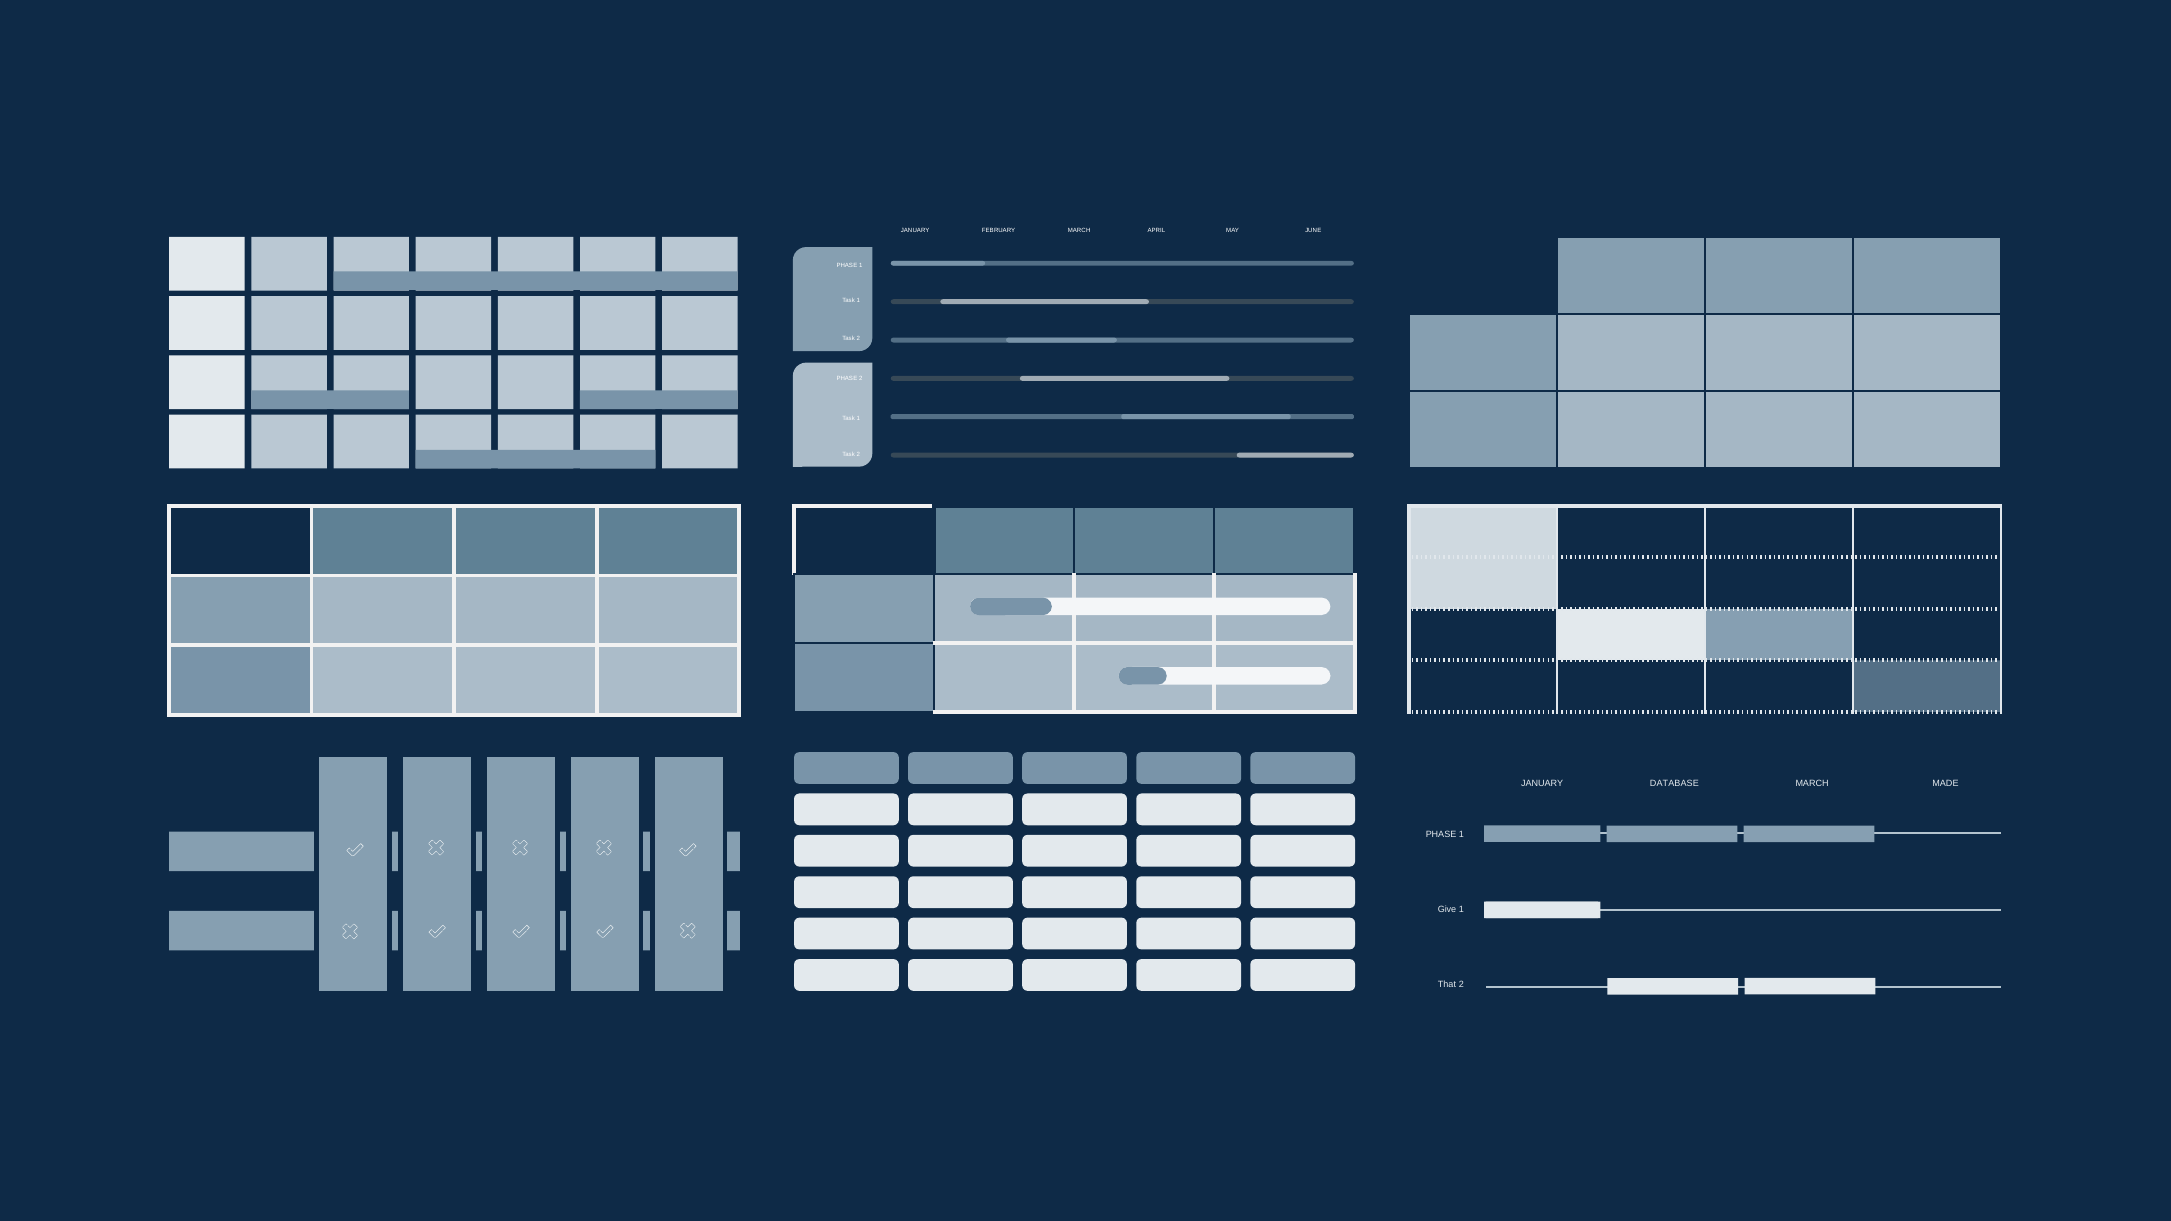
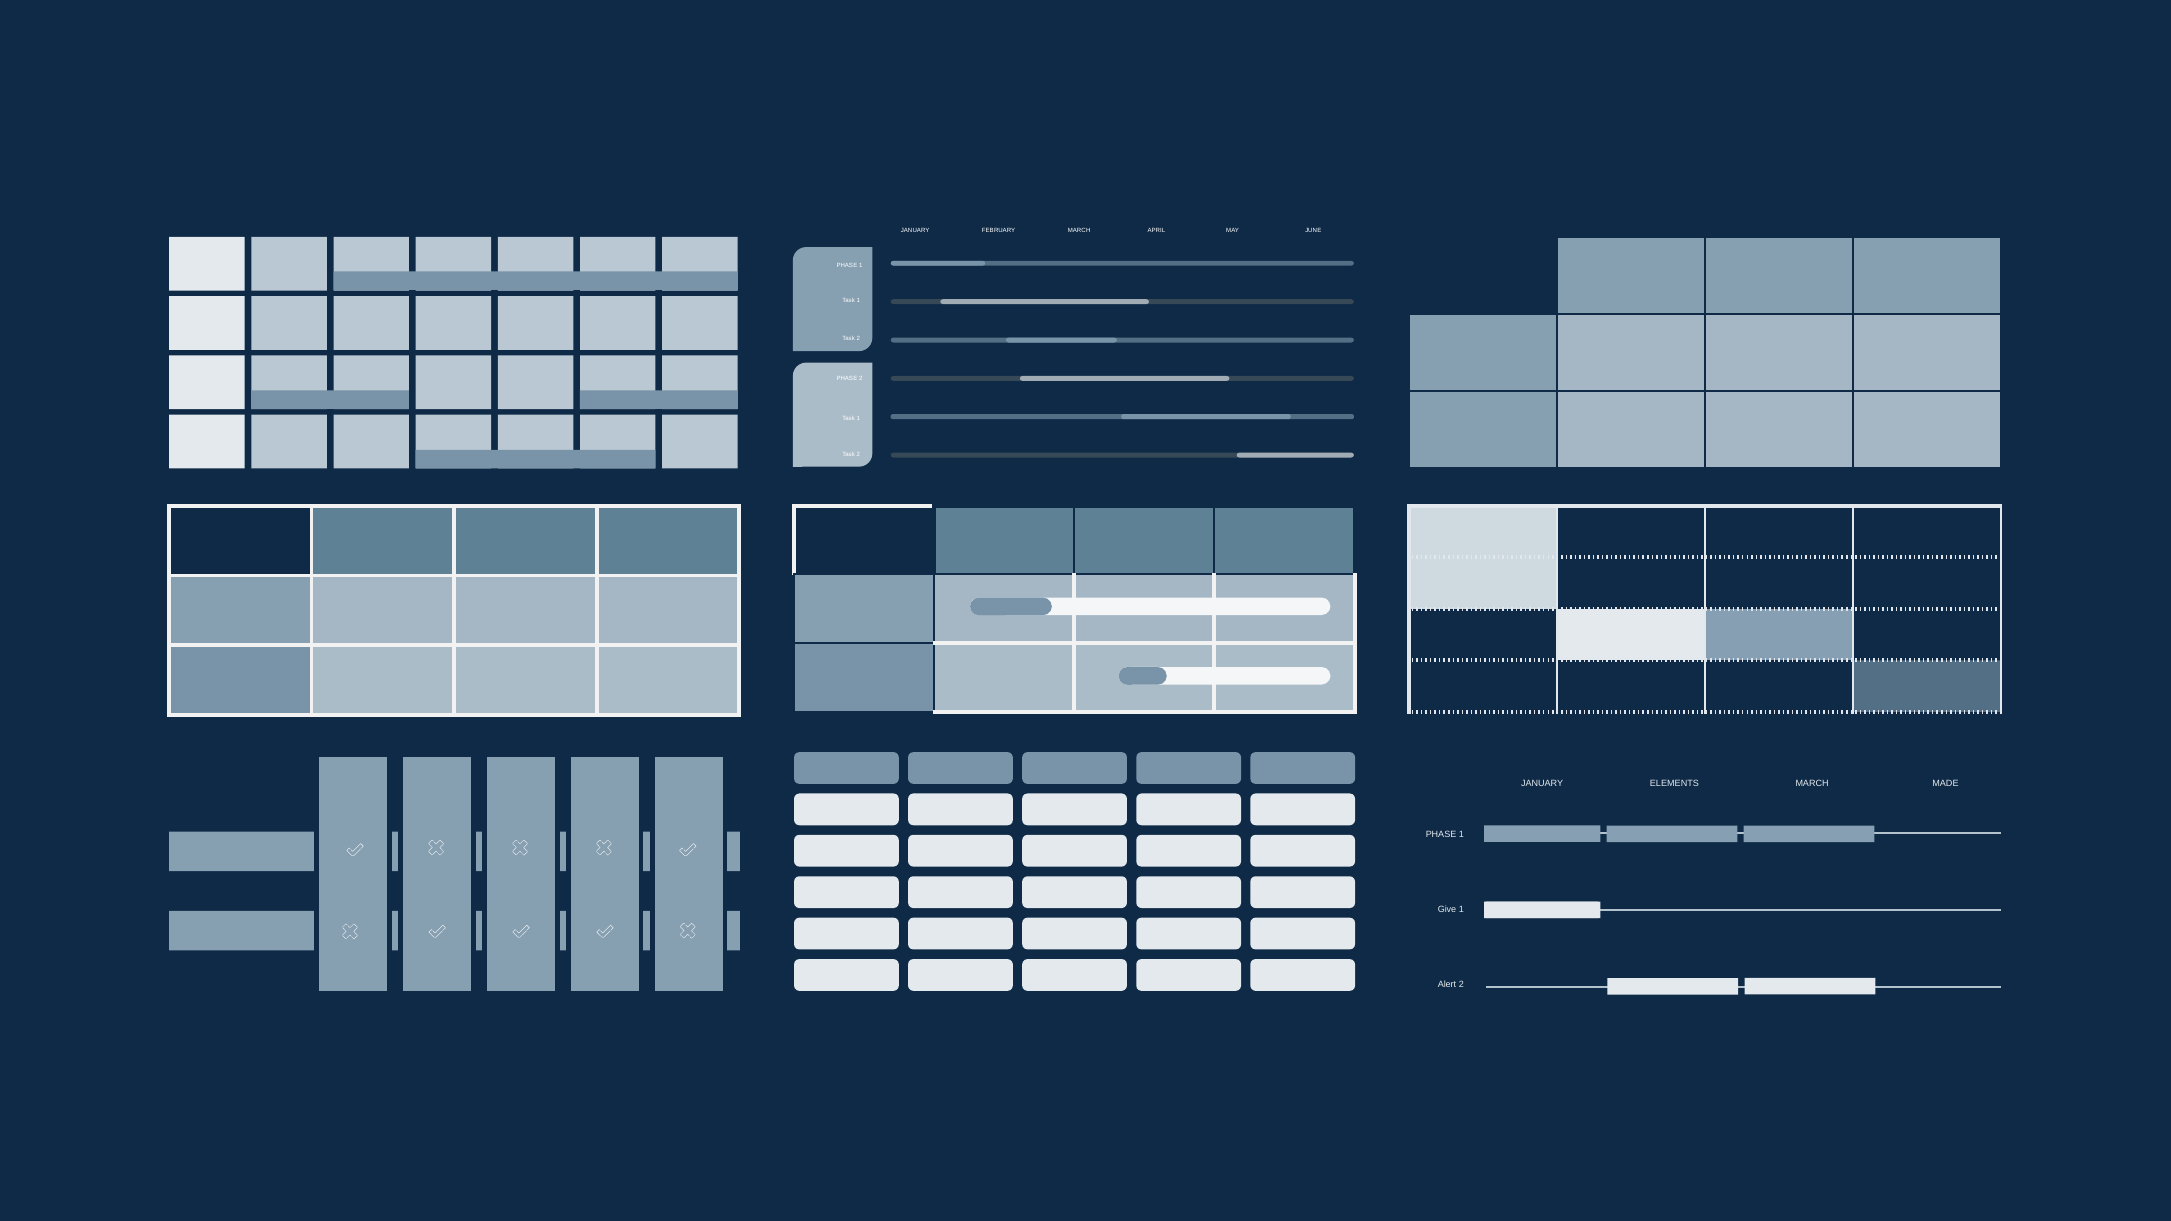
DATABASE: DATABASE -> ELEMENTS (1674, 784)
That: That -> Alert (1447, 984)
